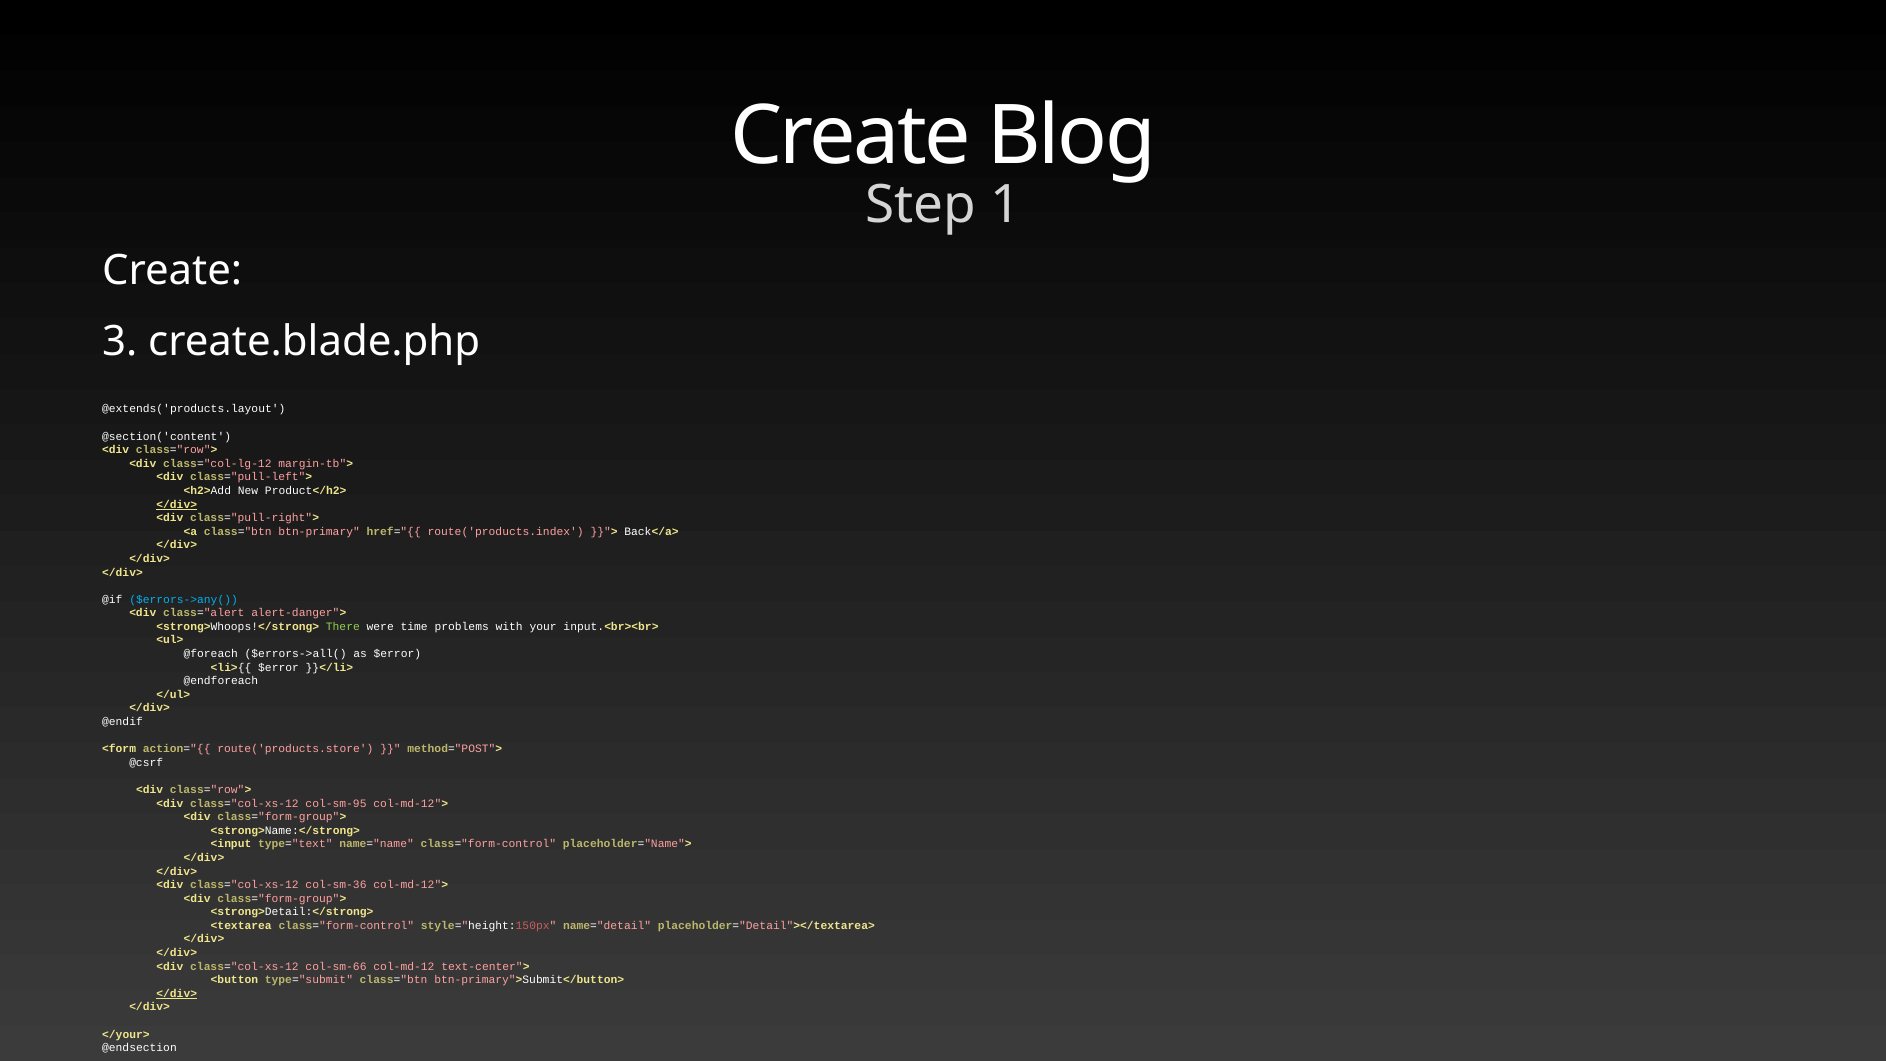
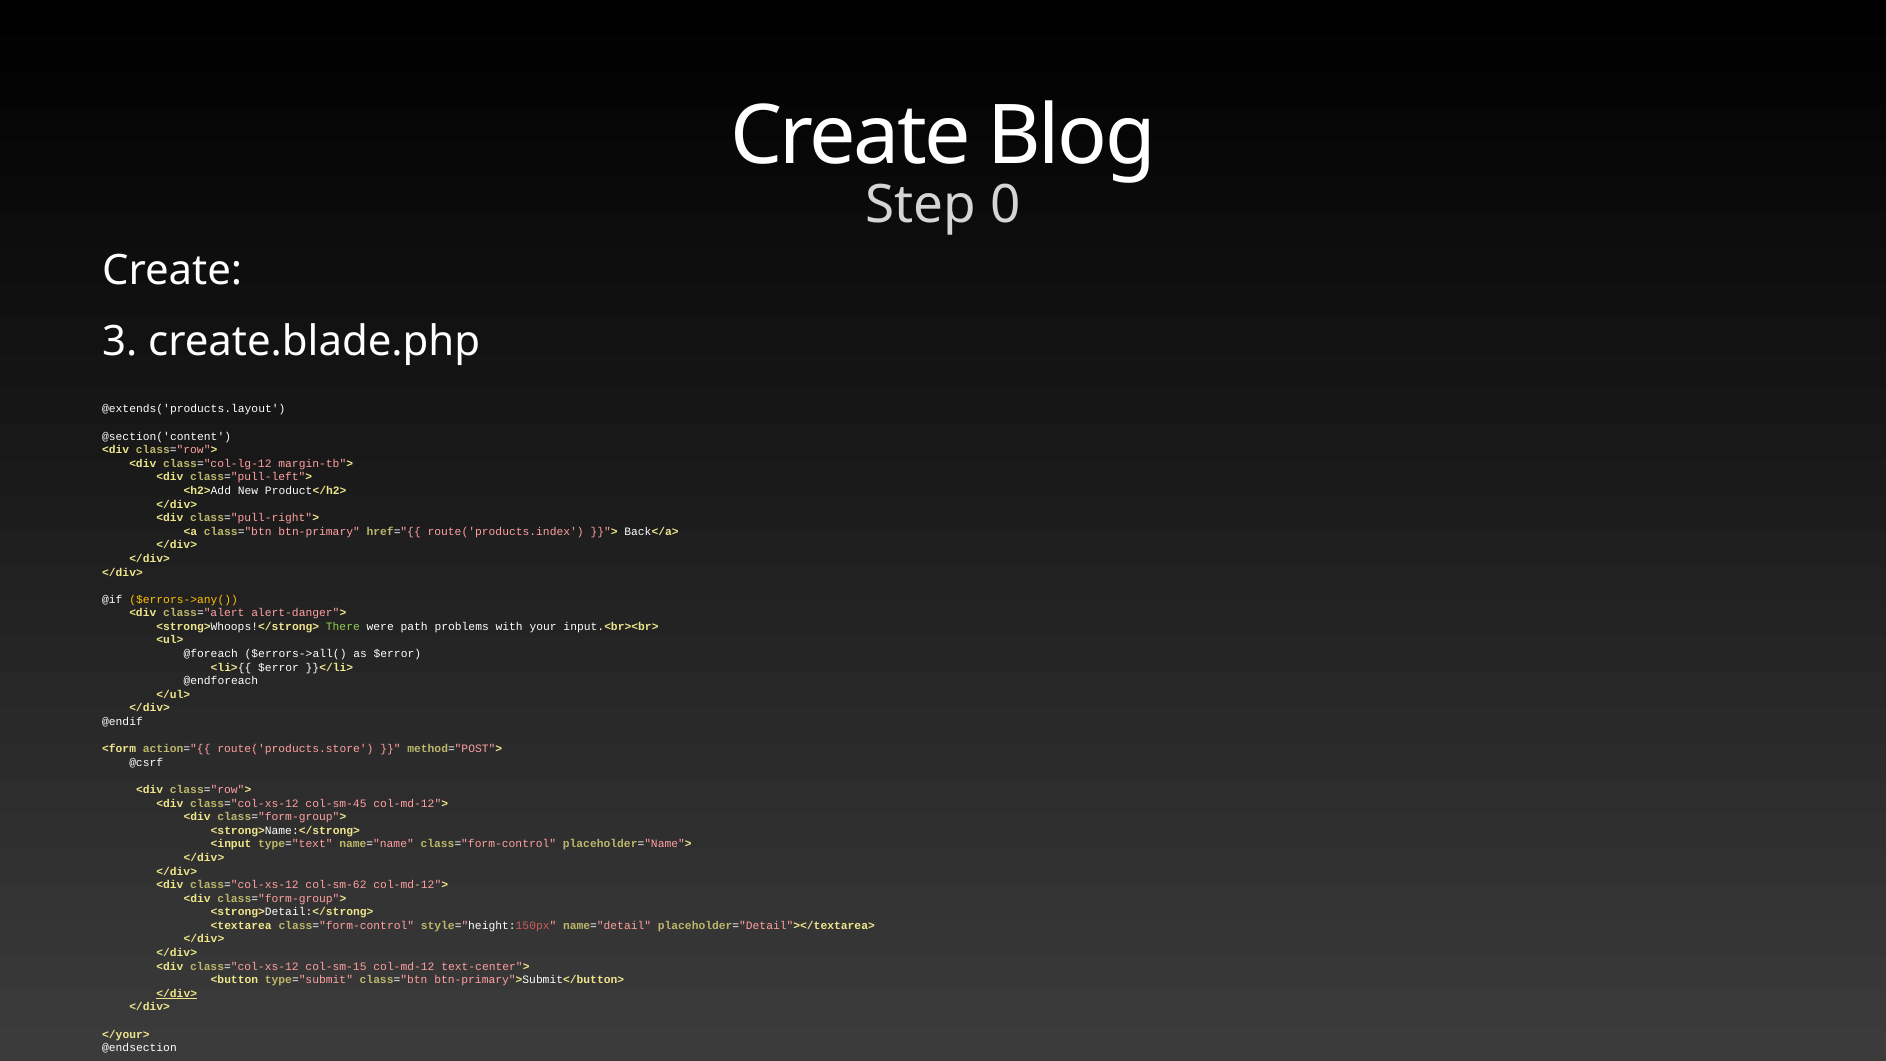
1: 1 -> 0 (1005, 205)
</div> underline: present -> none (177, 504)
$errors->any( colour: light blue -> yellow (184, 599)
time: time -> path (414, 627)
col-sm-95: col-sm-95 -> col-sm-45 (336, 803)
col-sm-36: col-sm-36 -> col-sm-62 (336, 885)
col-sm-66: col-sm-66 -> col-sm-15 (336, 966)
